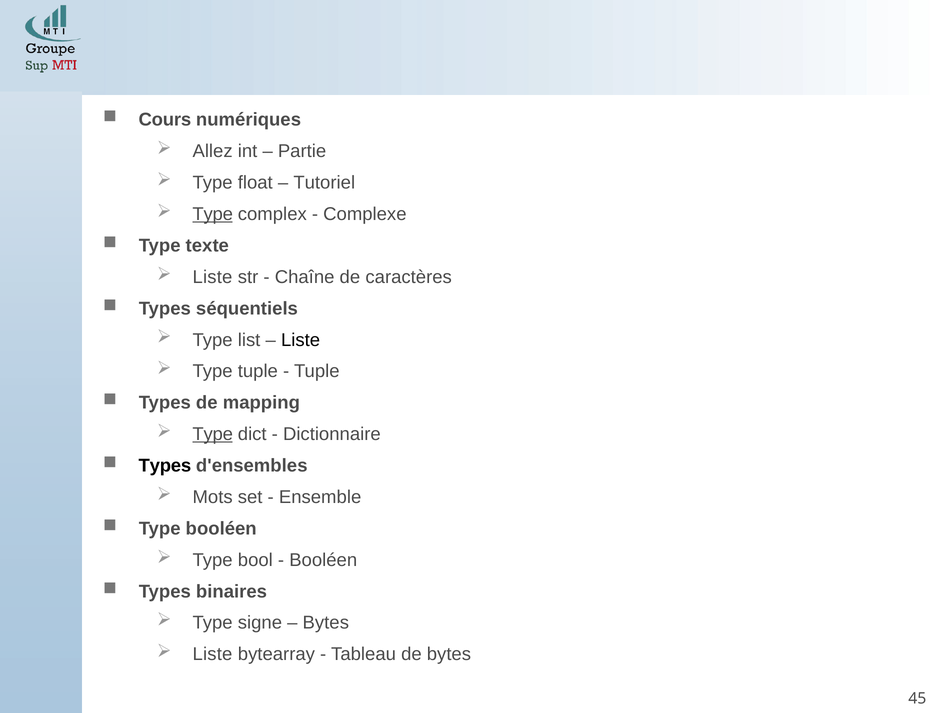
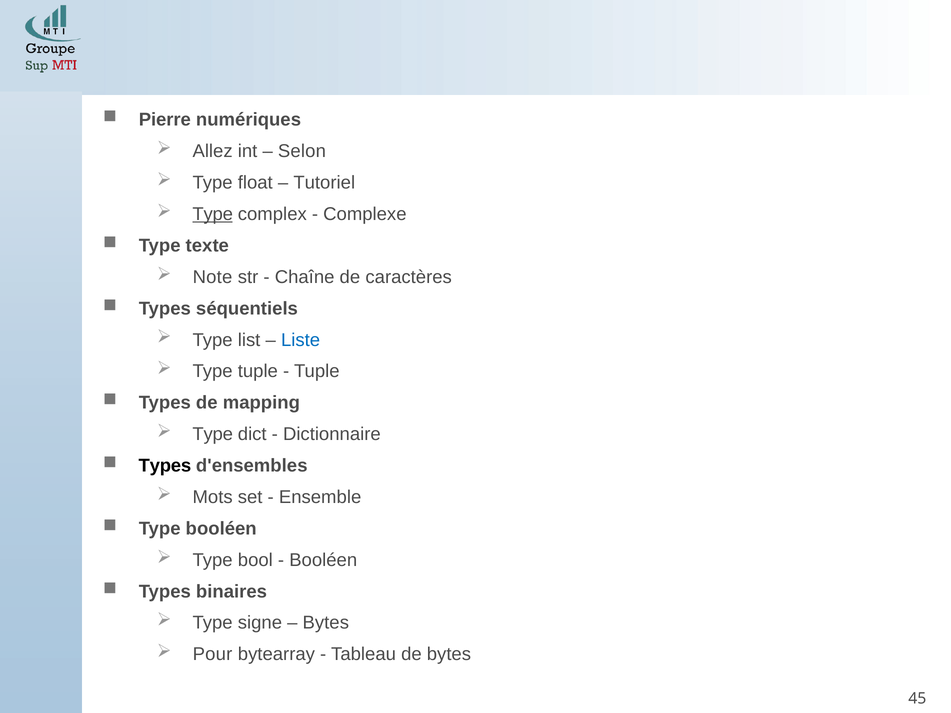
Cours: Cours -> Pierre (165, 120)
Partie: Partie -> Selon (302, 151)
Liste: Liste -> Note (213, 277)
Liste colour: black -> blue (301, 340)
Type underline: present -> none (213, 434)
Liste: Liste -> Pour (213, 655)
